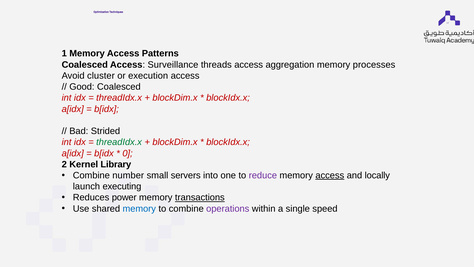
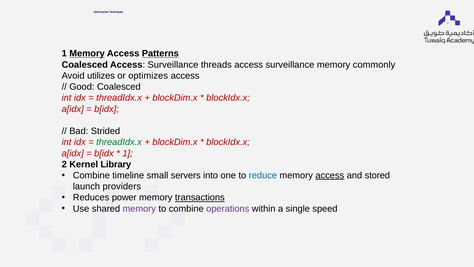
Memory underline: none -> present (87, 53)
Patterns underline: none -> present (160, 53)
threads access aggregation: aggregation -> surveillance (290, 65)
processes: processes -> commonly (374, 65)
cluster: cluster -> utilizes (101, 76)
execution: execution -> optimizes (148, 76)
0: 0 -> 1 (128, 153)
number: number -> timeline (128, 175)
reduce colour: purple -> blue (263, 175)
locally: locally -> stored (377, 175)
executing: executing -> providers (122, 186)
memory colour: blue -> purple (139, 208)
